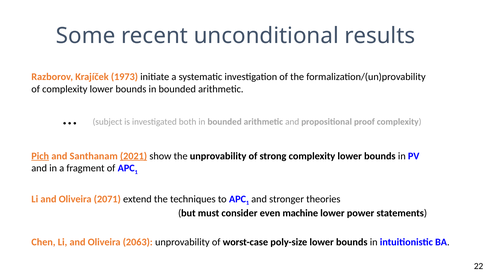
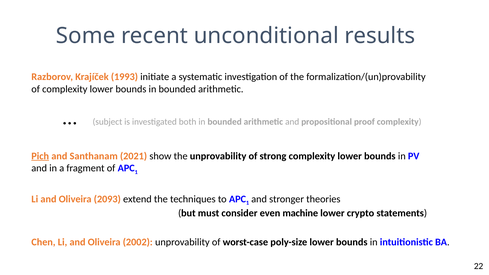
1973: 1973 -> 1993 (124, 77)
2021 underline: present -> none (134, 156)
2071: 2071 -> 2093 (107, 199)
power: power -> crypto (361, 213)
2063: 2063 -> 2002 (138, 242)
